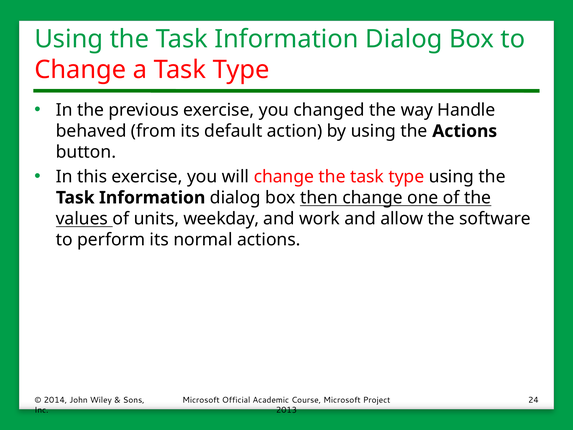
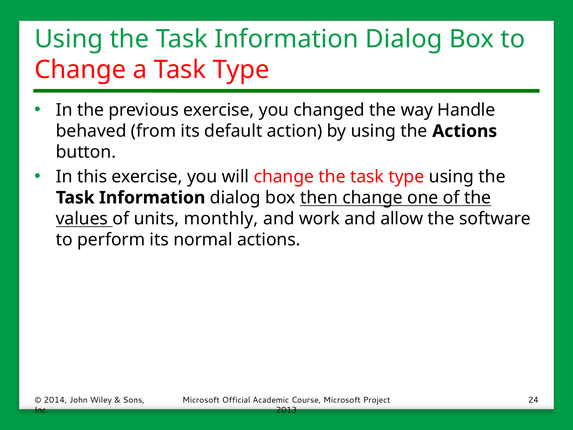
weekday: weekday -> monthly (221, 219)
